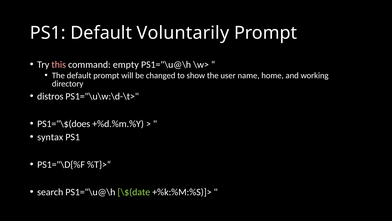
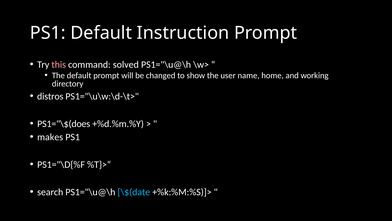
Voluntarily: Voluntarily -> Instruction (183, 33)
empty: empty -> solved (126, 65)
syntax: syntax -> makes (50, 137)
\$(date colour: light green -> light blue (134, 192)
